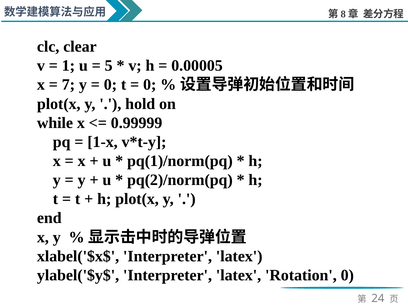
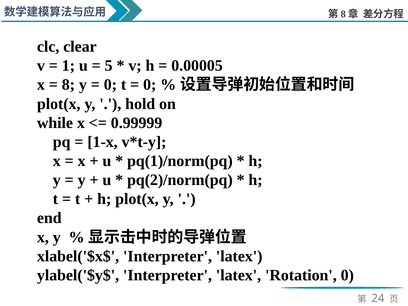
7: 7 -> 8 (68, 85)
